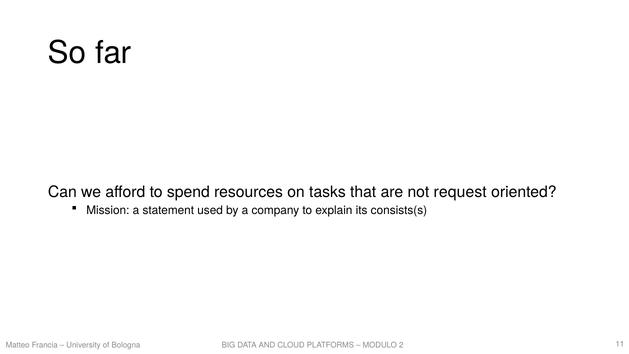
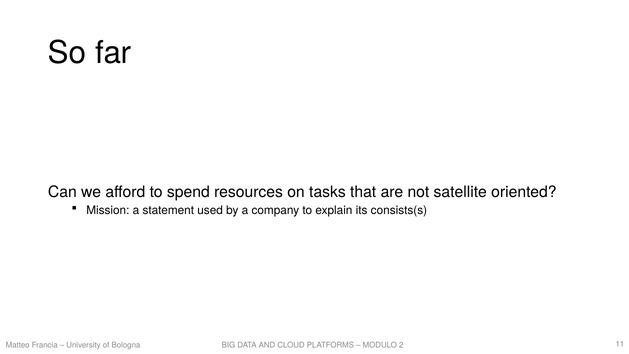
request: request -> satellite (460, 192)
